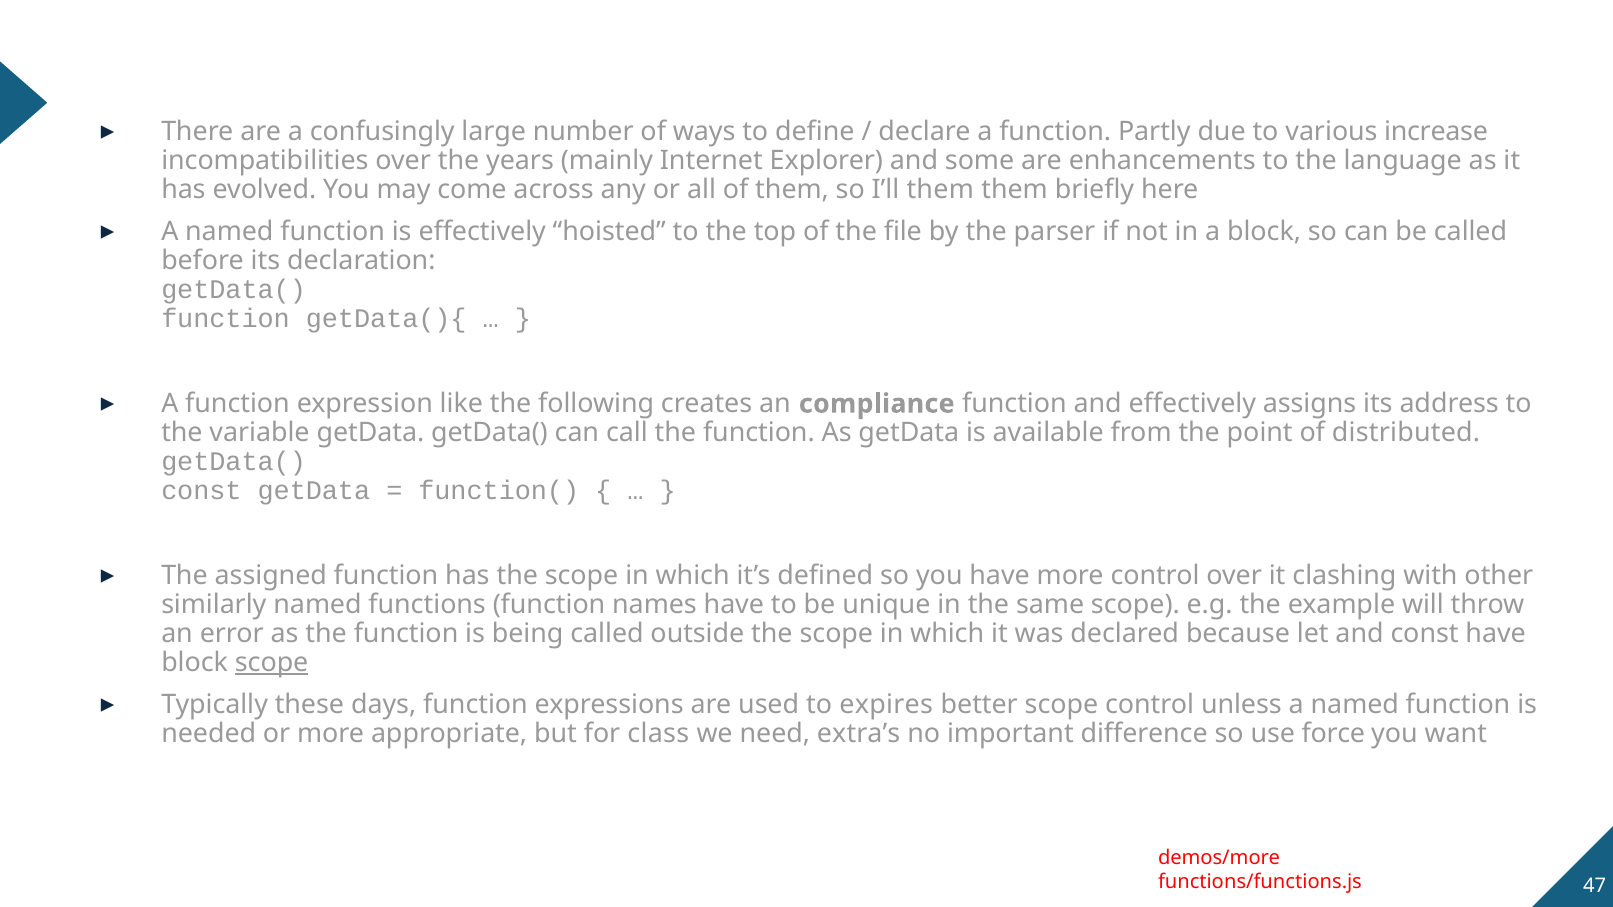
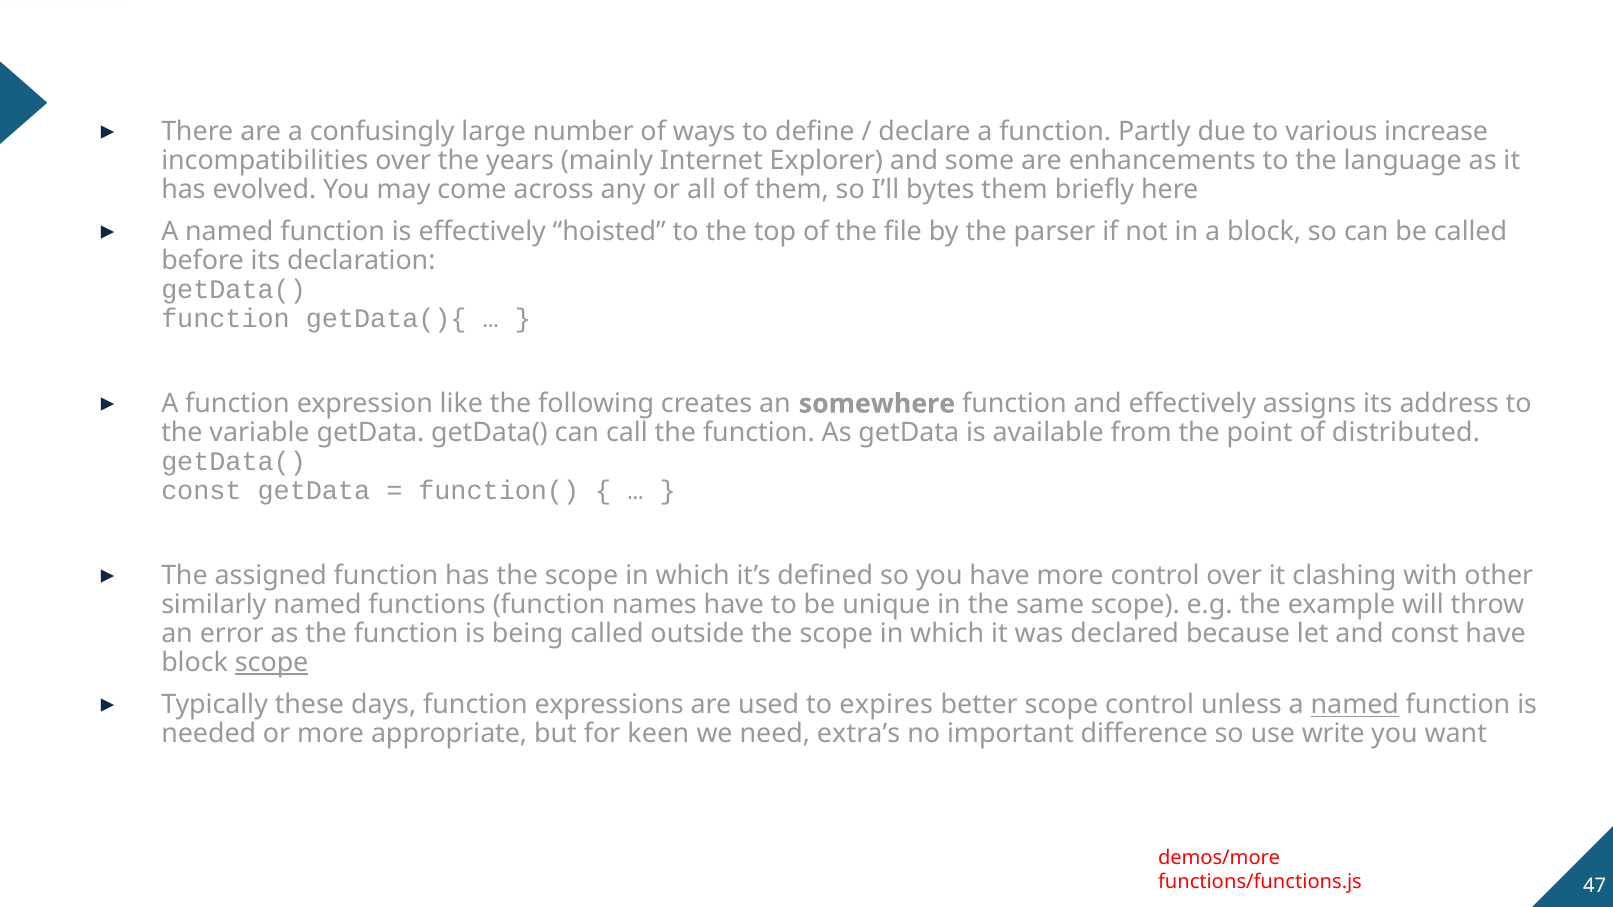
I’ll them: them -> bytes (940, 190)
compliance: compliance -> somewhere (877, 404)
named underline: none -> present (1355, 705)
class: class -> keen (658, 734)
force: force -> write (1333, 734)
